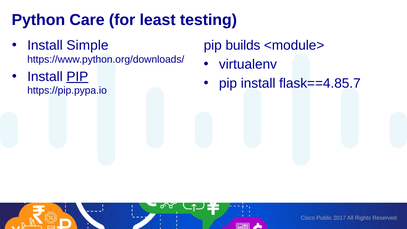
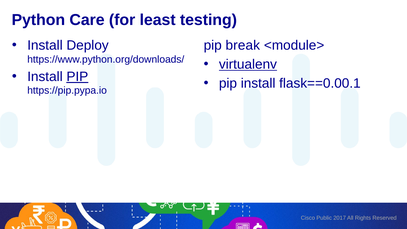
Simple: Simple -> Deploy (88, 45)
builds: builds -> break (243, 45)
virtualenv underline: none -> present (248, 64)
flask==4.85.7: flask==4.85.7 -> flask==0.00.1 (320, 83)
